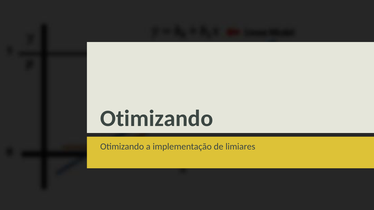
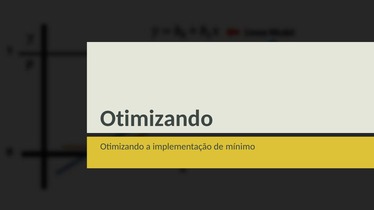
limiares: limiares -> mínimo (240, 147)
